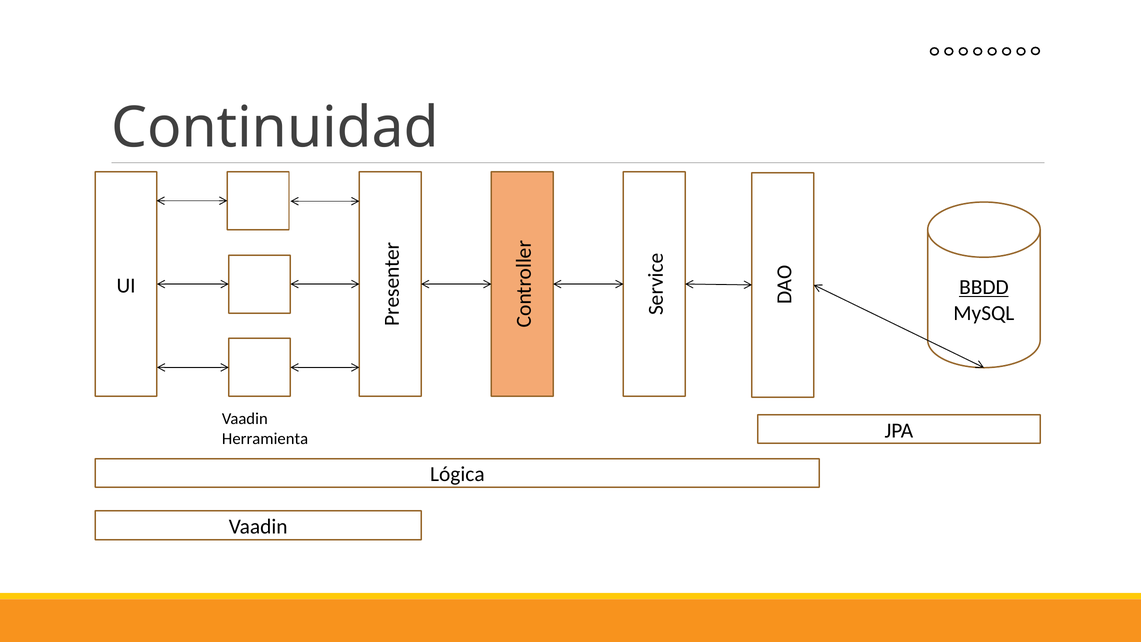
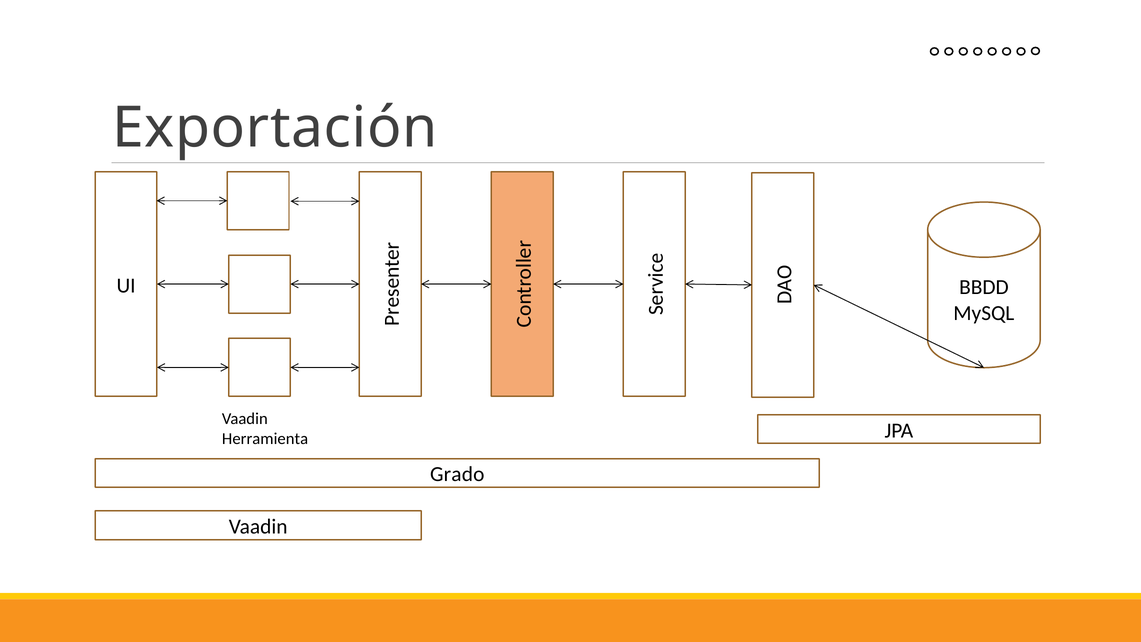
Continuidad: Continuidad -> Exportación (275, 128)
BBDD underline: present -> none (984, 287)
Lógica: Lógica -> Grado (457, 474)
